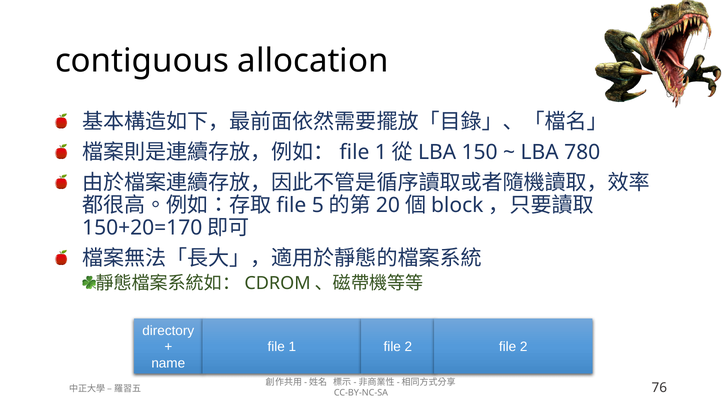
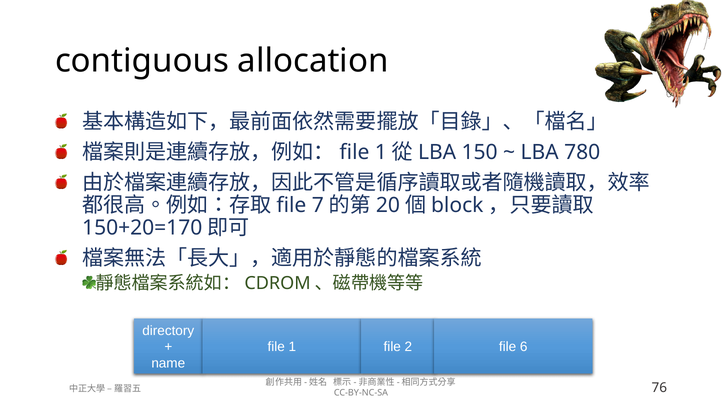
5: 5 -> 7 (318, 205)
2 file 2: 2 -> 6 (524, 347)
